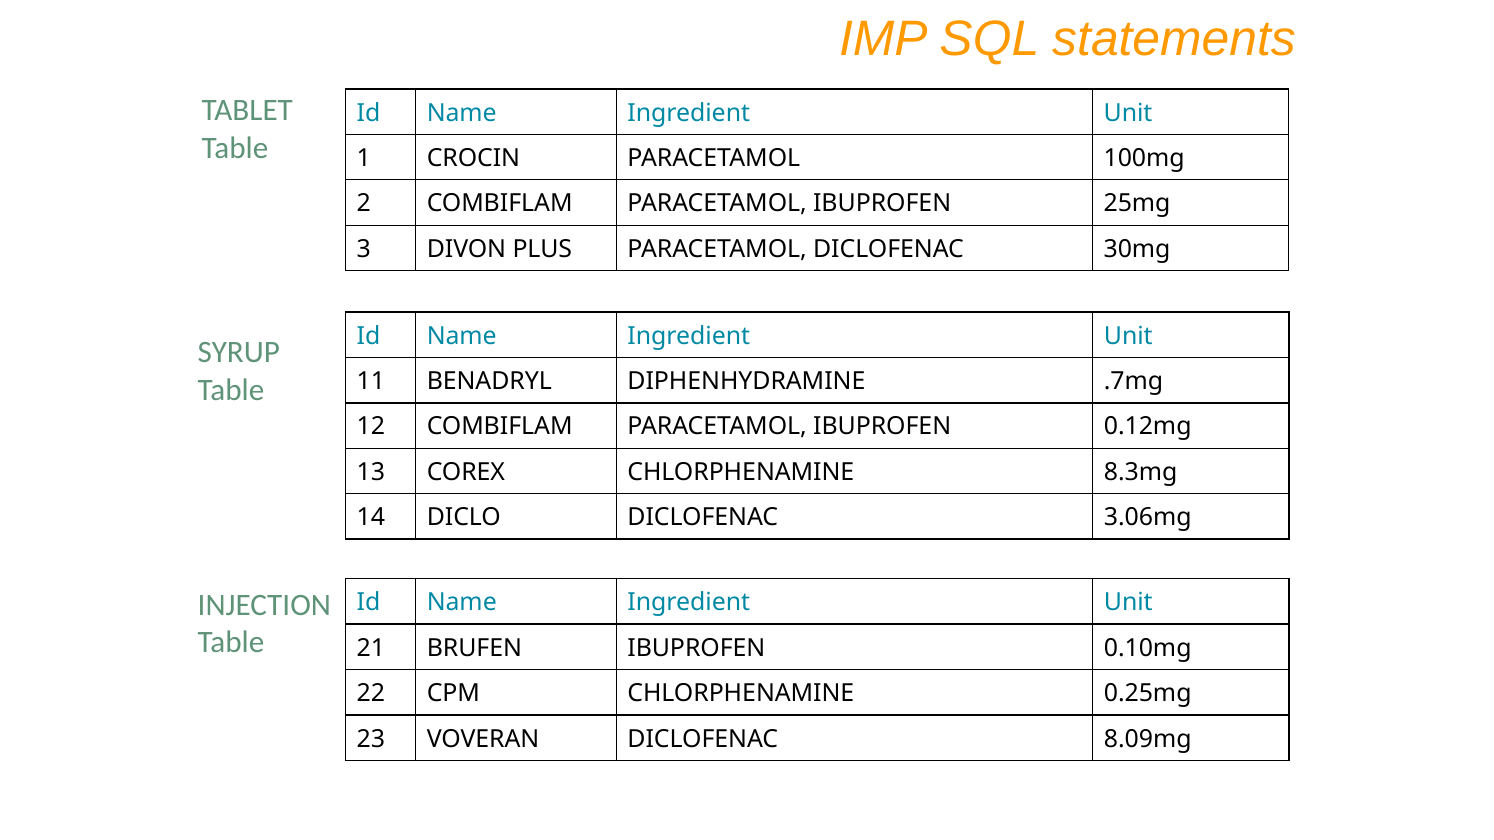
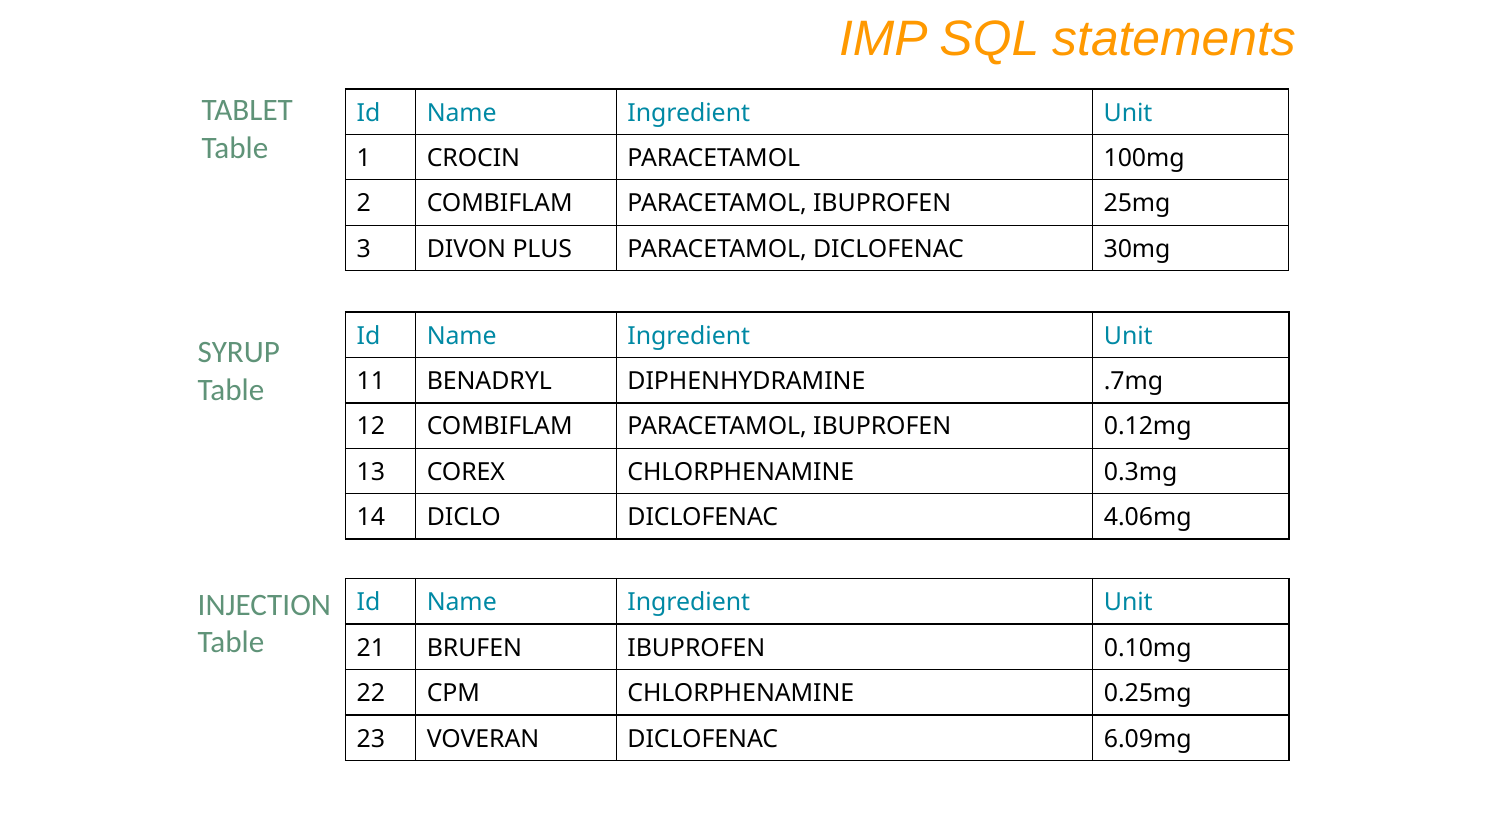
8.3mg: 8.3mg -> 0.3mg (1141, 472)
3.06mg: 3.06mg -> 4.06mg (1148, 518)
8.09mg: 8.09mg -> 6.09mg (1148, 739)
